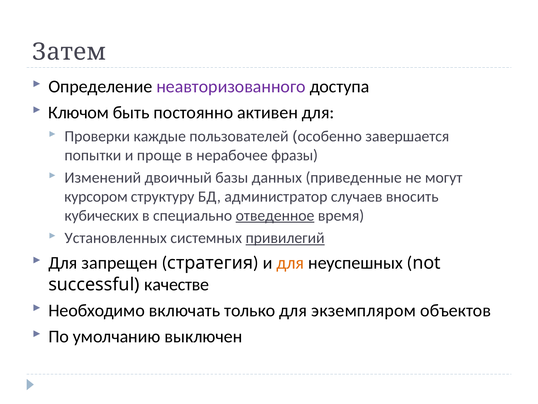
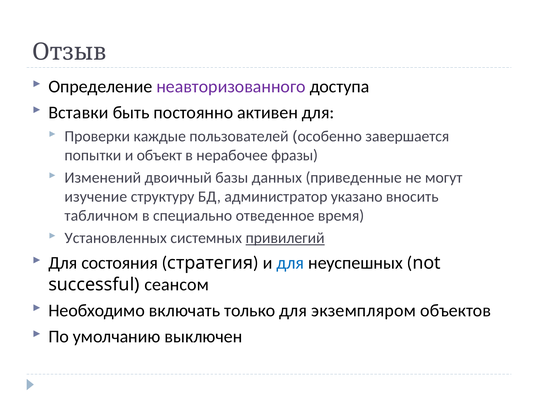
Затем: Затем -> Отзыв (69, 52)
Ключом: Ключом -> Вставки (78, 112)
проще: проще -> объект (159, 155)
курсором: курсором -> изучение (96, 196)
случаев: случаев -> указано (357, 196)
кубических: кубических -> табличном (101, 215)
отведенное underline: present -> none (275, 215)
запрещен: запрещен -> состояния (120, 263)
для colour: orange -> blue (290, 263)
качестве: качестве -> сеансом (177, 284)
